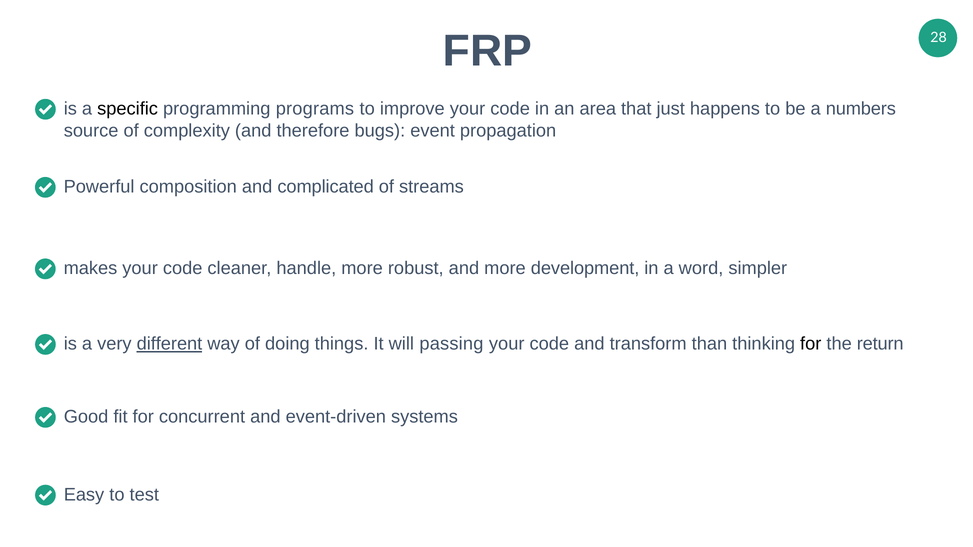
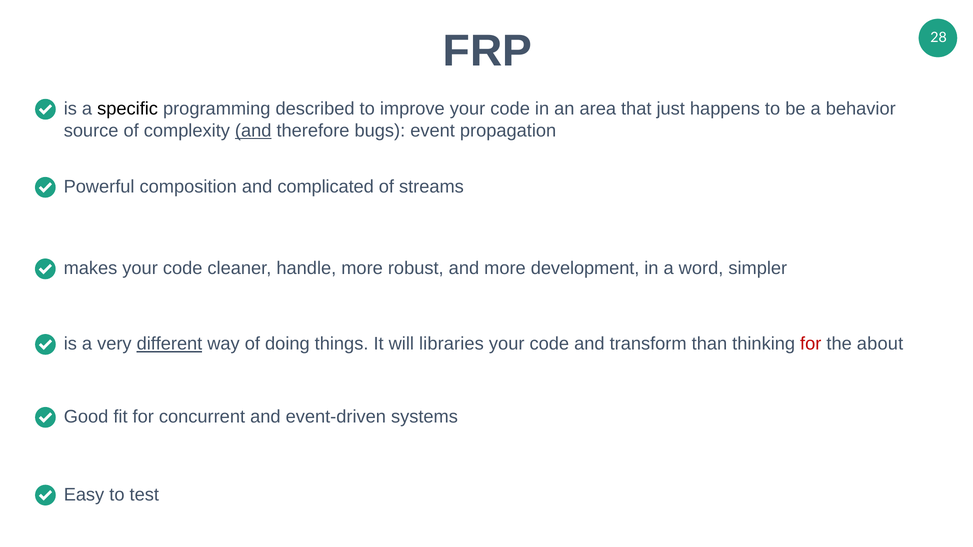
programs: programs -> described (315, 109)
numbers: numbers -> behavior (861, 109)
and underline: none -> present (253, 131)
passing: passing -> libraries (451, 344)
for colour: black -> red (811, 344)
return: return -> about (880, 344)
